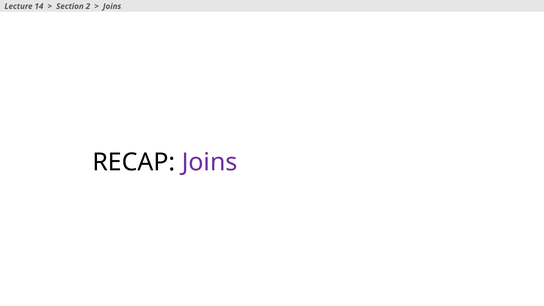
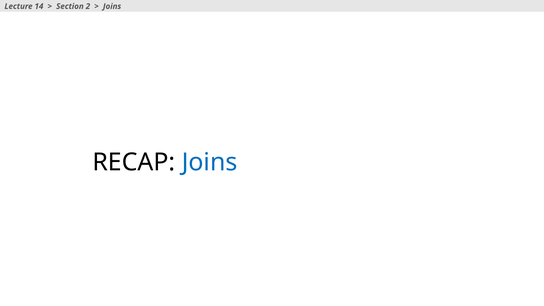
Joins colour: purple -> blue (210, 162)
